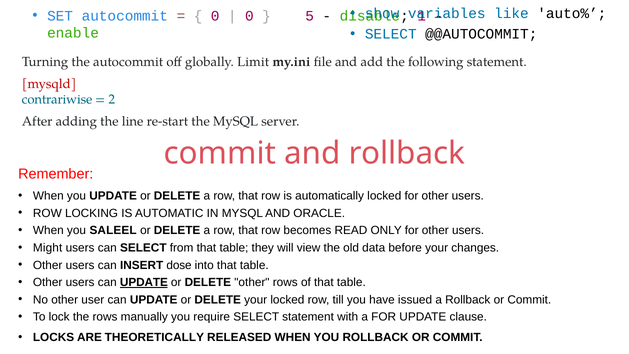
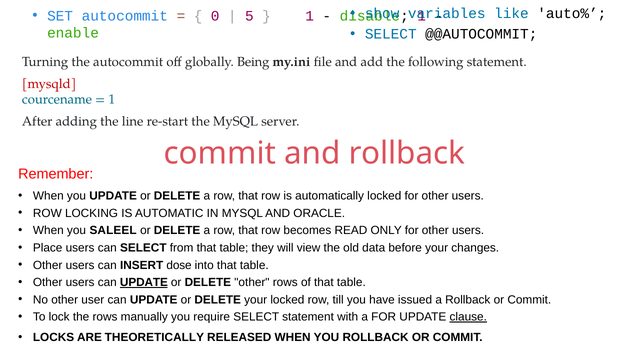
0: 0 -> 5 (249, 16)
5: 5 -> 1 (310, 16)
Limit: Limit -> Being (253, 62)
contrariwise: contrariwise -> courcename (57, 99)
2: 2 -> 1 (112, 99)
Might: Might -> Place (48, 248)
clause underline: none -> present (468, 317)
